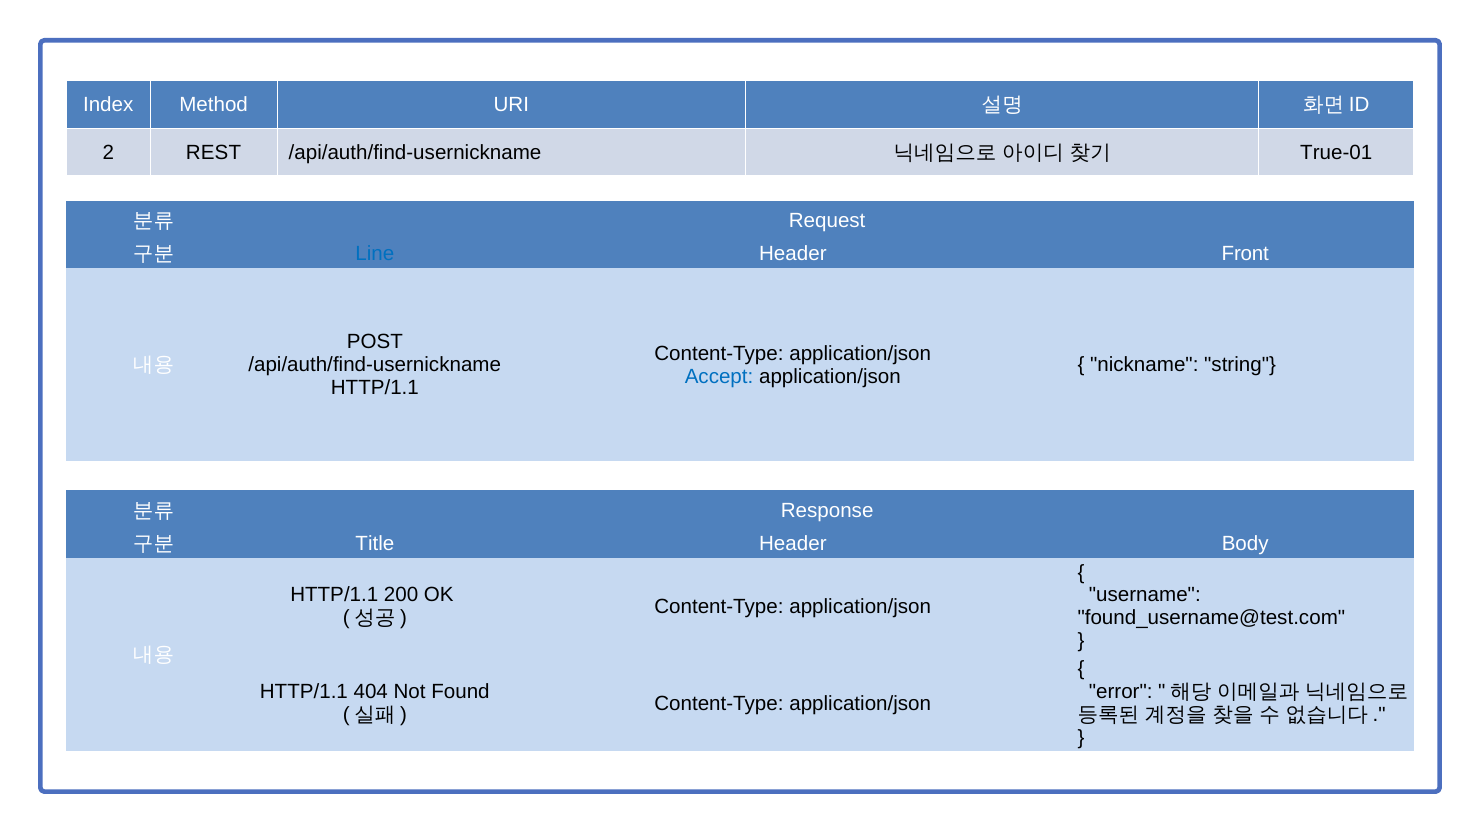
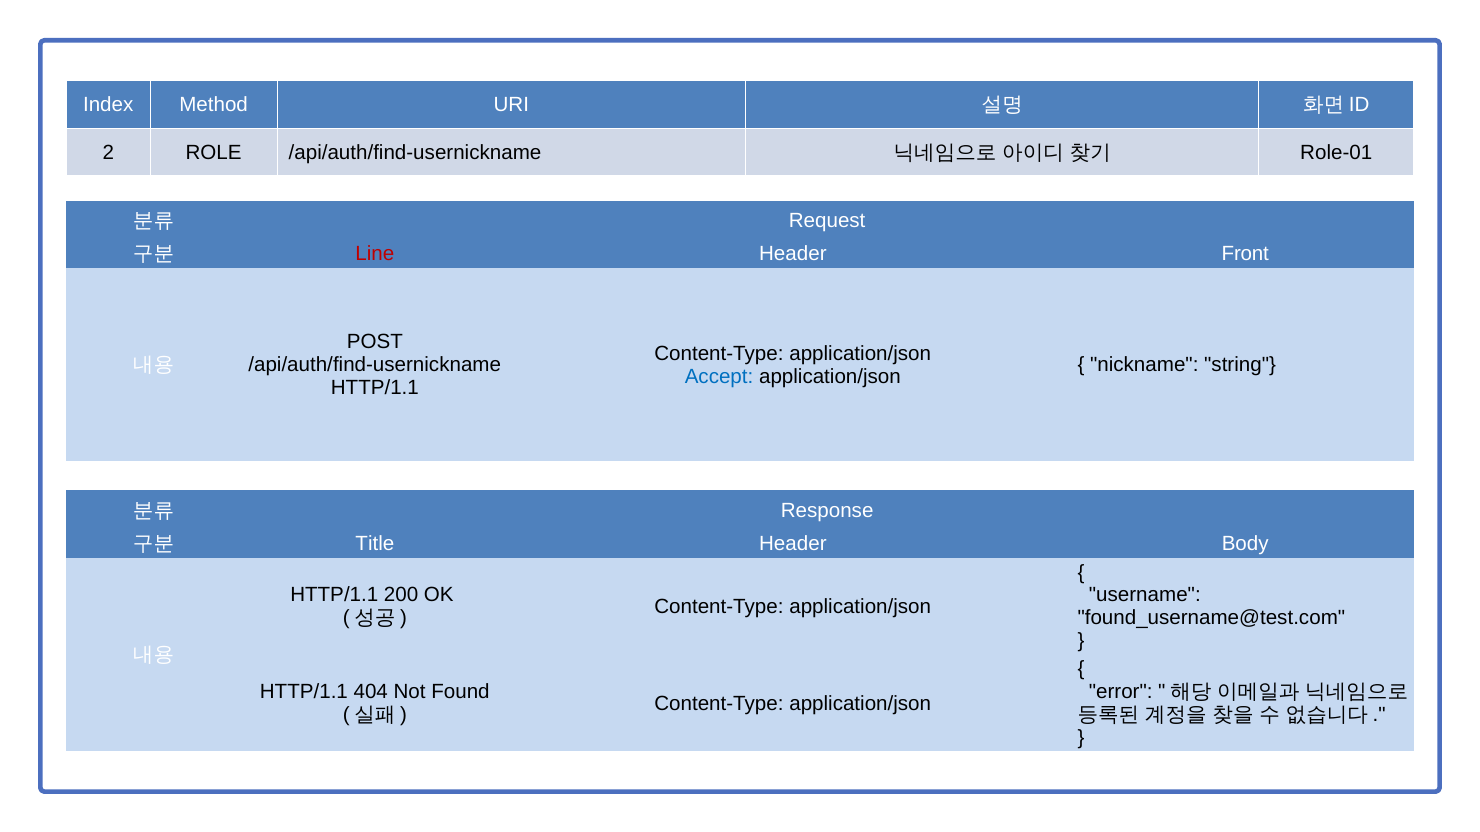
REST: REST -> ROLE (214, 153)
True-01: True-01 -> Role-01 (1336, 153)
Line colour: blue -> red (375, 254)
